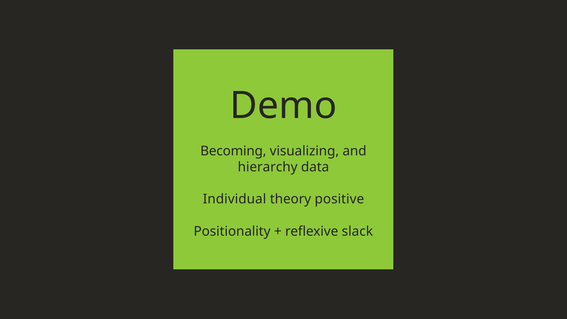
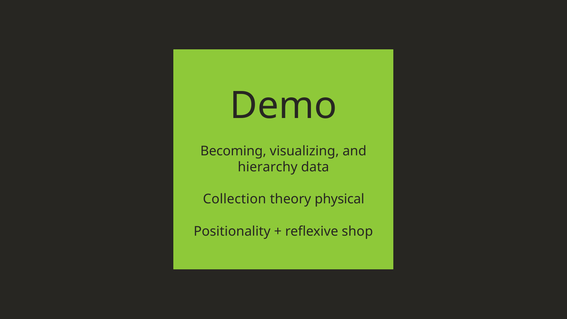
Individual: Individual -> Collection (235, 199)
positive: positive -> physical (340, 199)
slack: slack -> shop (357, 231)
